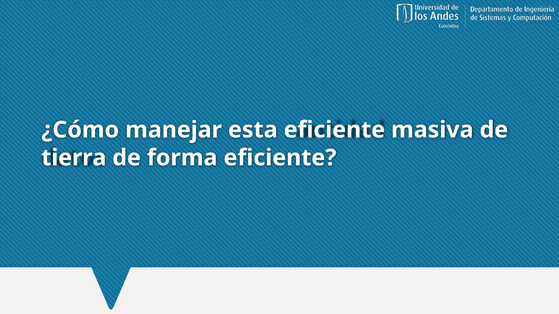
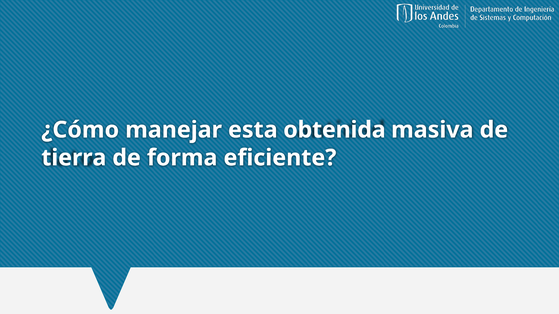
esta eficiente: eficiente -> obtenida (334, 130)
